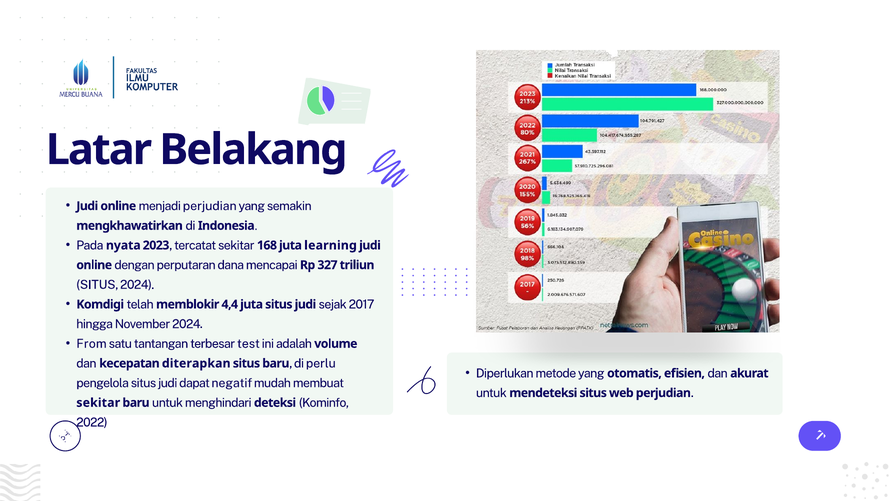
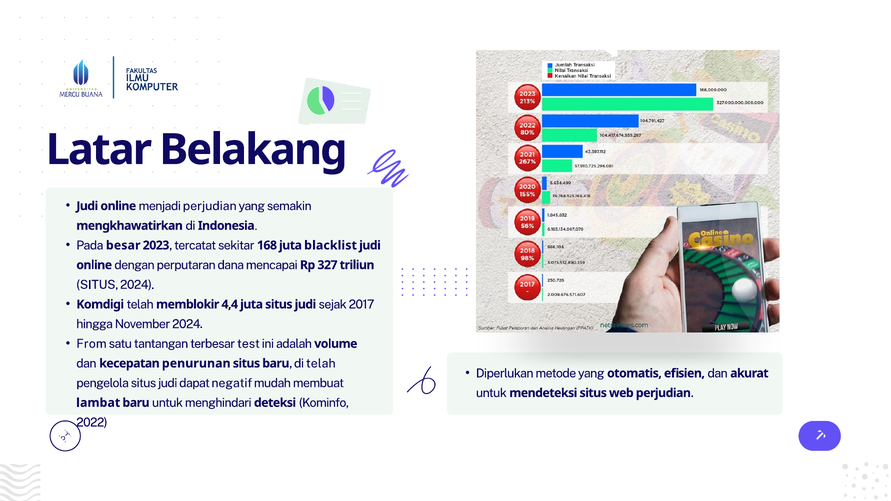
nyata: nyata -> besar (123, 245)
learning: learning -> blacklist (331, 245)
diterapkan: diterapkan -> penurunan (196, 364)
di perlu: perlu -> telah (321, 364)
sekitar: sekitar -> lambat (98, 403)
